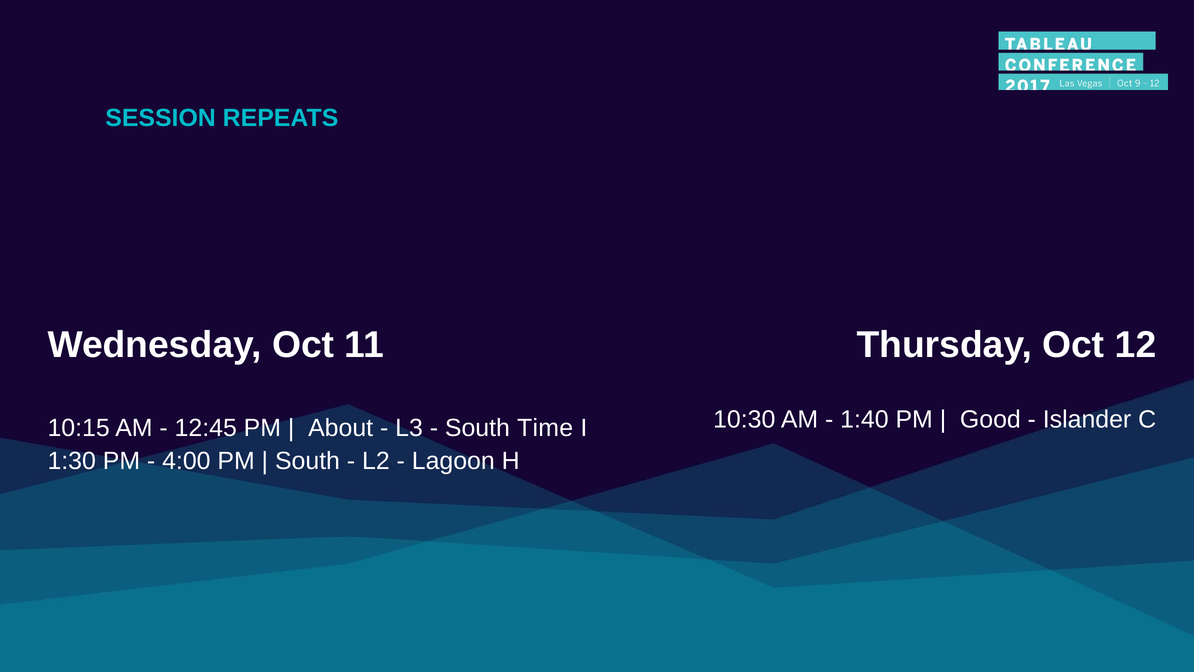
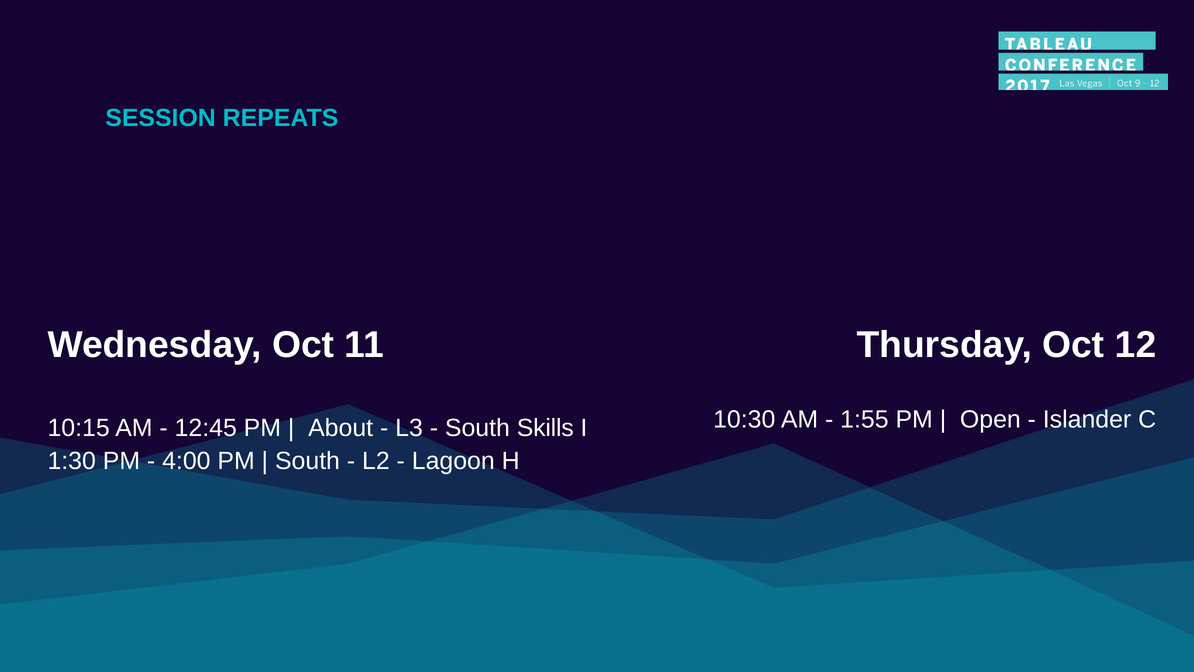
1:40: 1:40 -> 1:55 (864, 419)
Good: Good -> Open (990, 419)
Time: Time -> Skills (545, 428)
